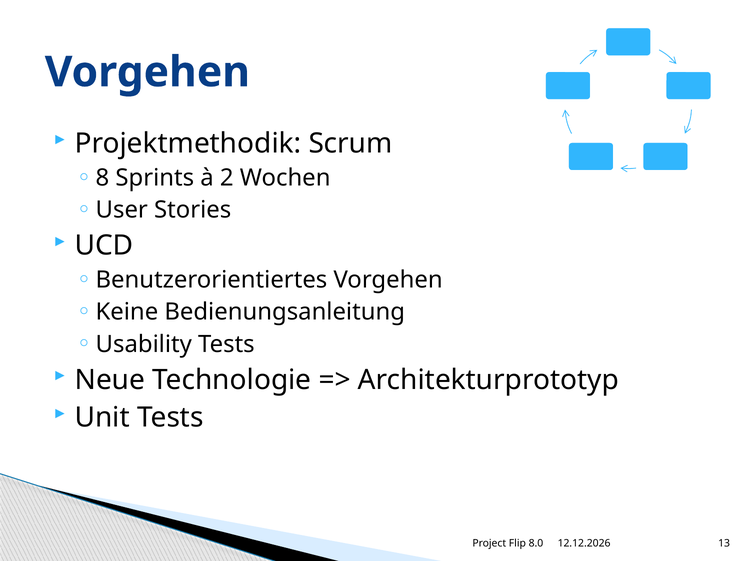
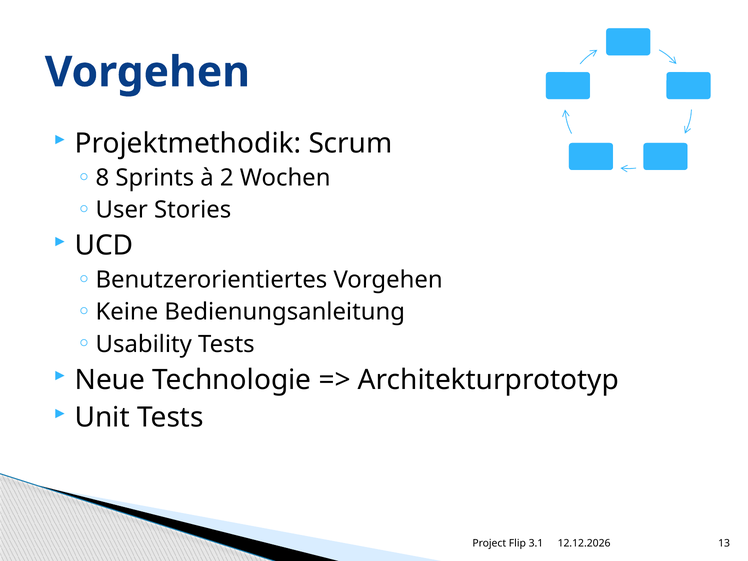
8.0: 8.0 -> 3.1 (536, 543)
